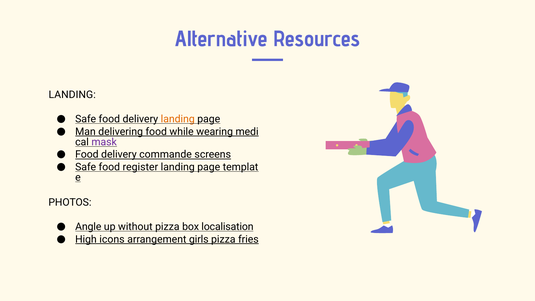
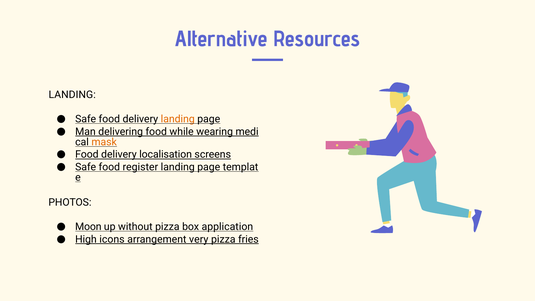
mask colour: purple -> orange (104, 142)
commande: commande -> localisation (166, 154)
Angle: Angle -> Moon (88, 227)
localisation: localisation -> application (227, 227)
girls: girls -> very (199, 239)
